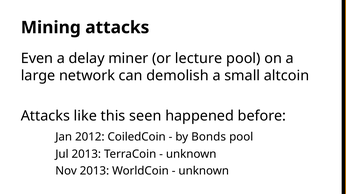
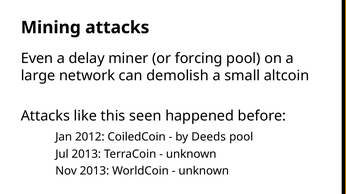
lecture: lecture -> forcing (199, 59)
Bonds: Bonds -> Deeds (209, 137)
